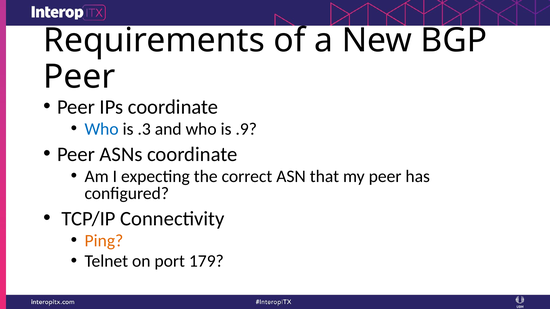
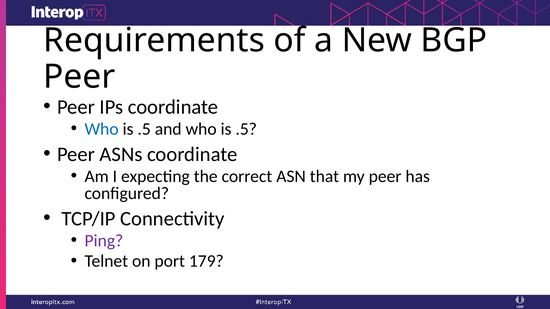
.3: .3 -> .5 (144, 129)
and who is .9: .9 -> .5 (246, 129)
Ping colour: orange -> purple (104, 241)
